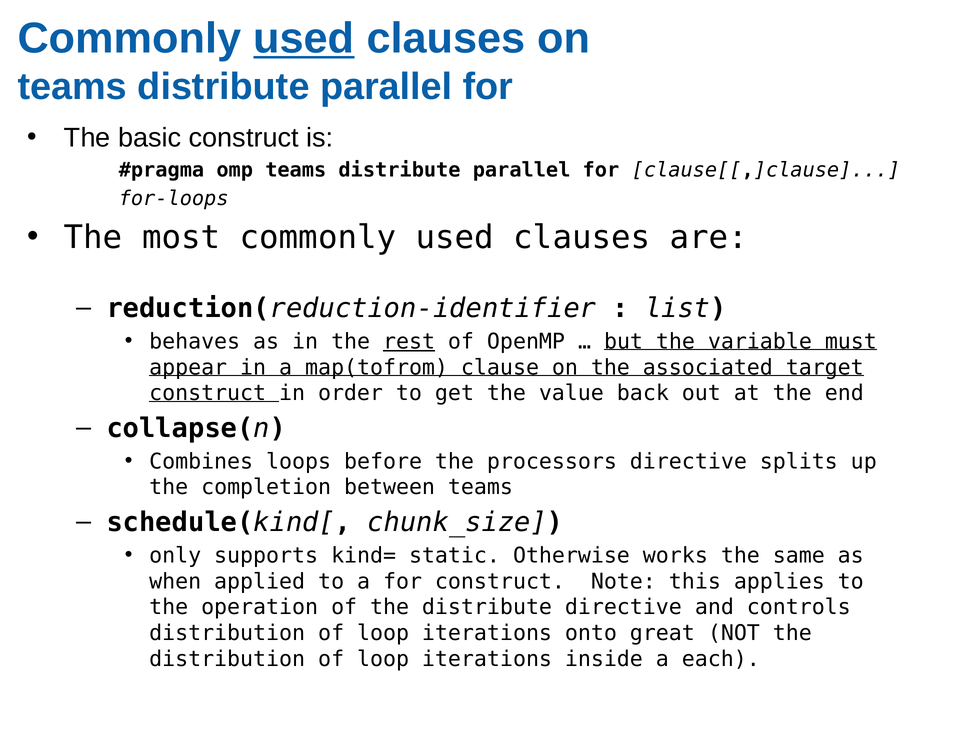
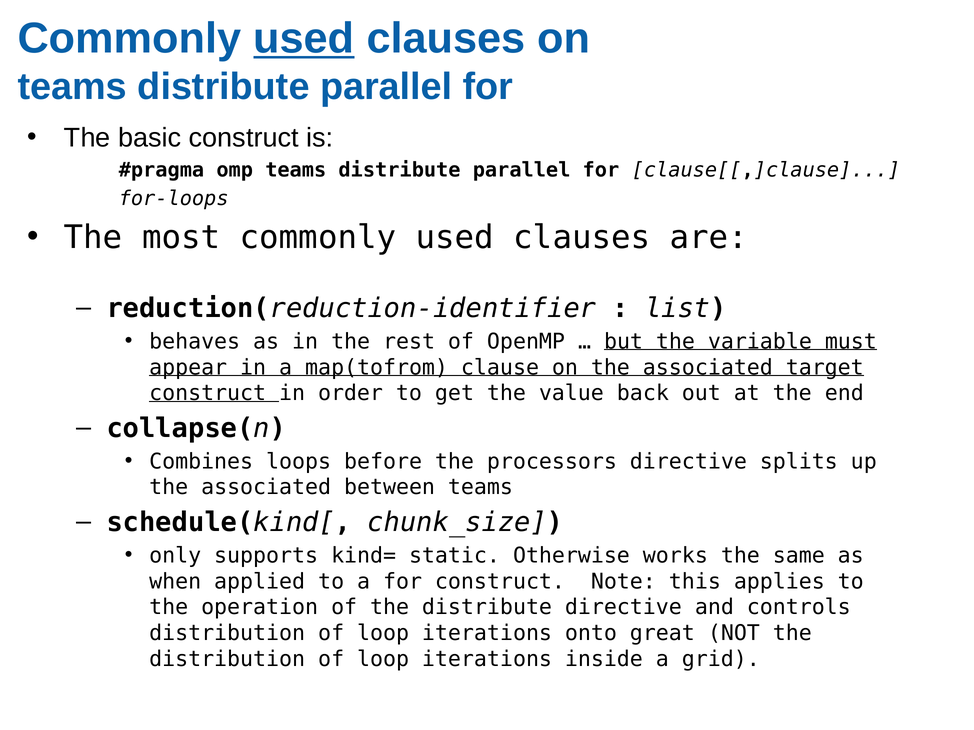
rest underline: present -> none (409, 342)
completion: completion -> associated (266, 488)
each: each -> grid (721, 660)
